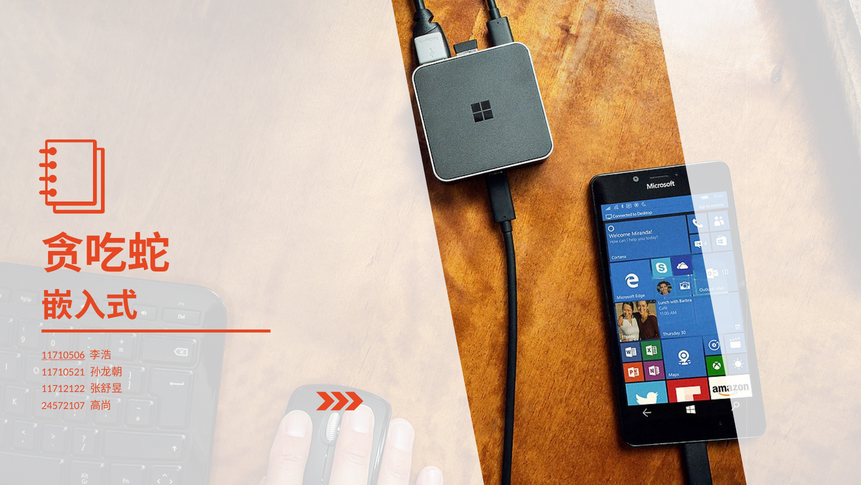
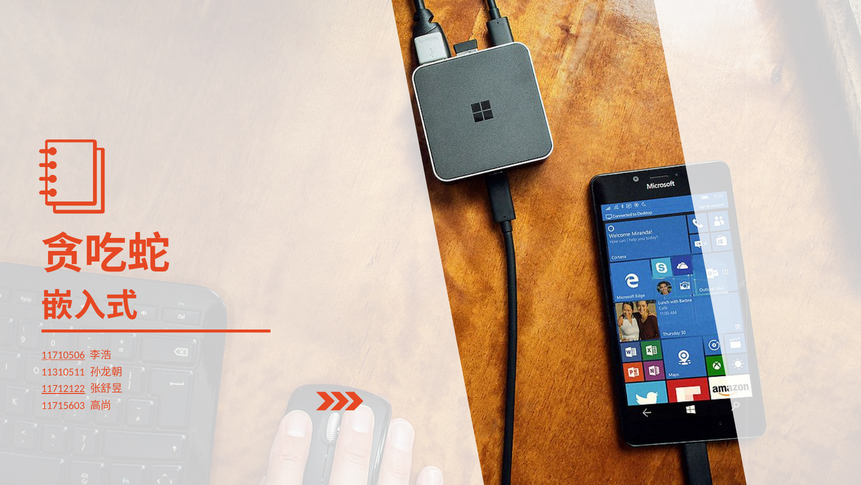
11710521: 11710521 -> 11310511 (63, 371)
11712122 underline: none -> present (63, 388)
24572107: 24572107 -> 11715603 (63, 405)
